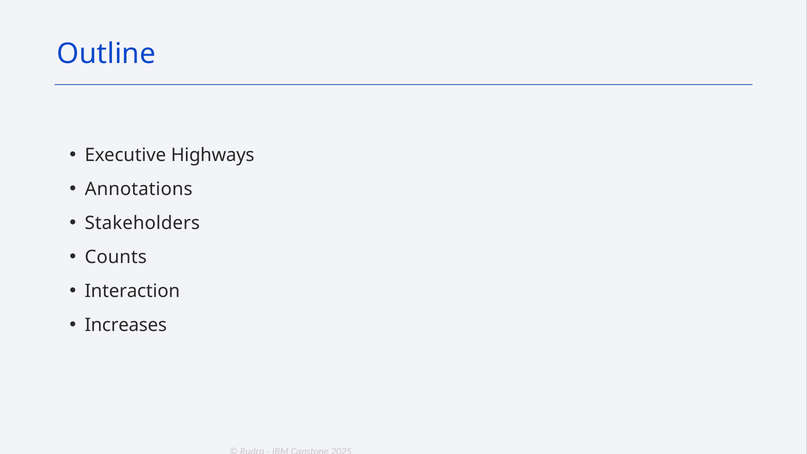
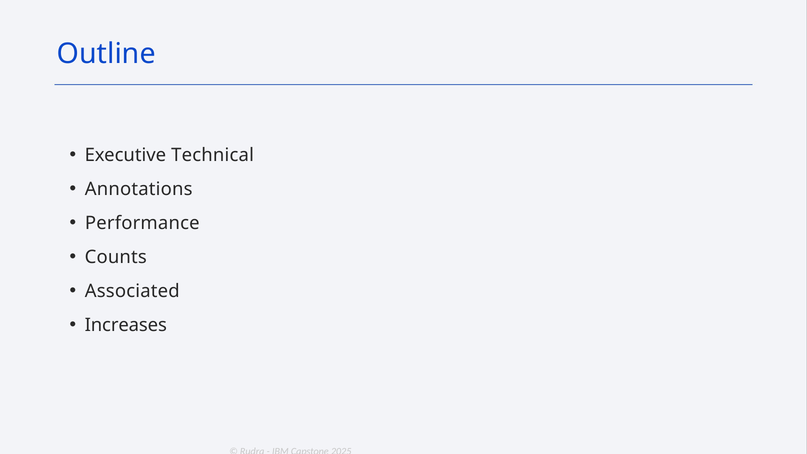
Highways: Highways -> Technical (213, 155)
Stakeholders: Stakeholders -> Performance (142, 223)
Interaction: Interaction -> Associated (132, 291)
